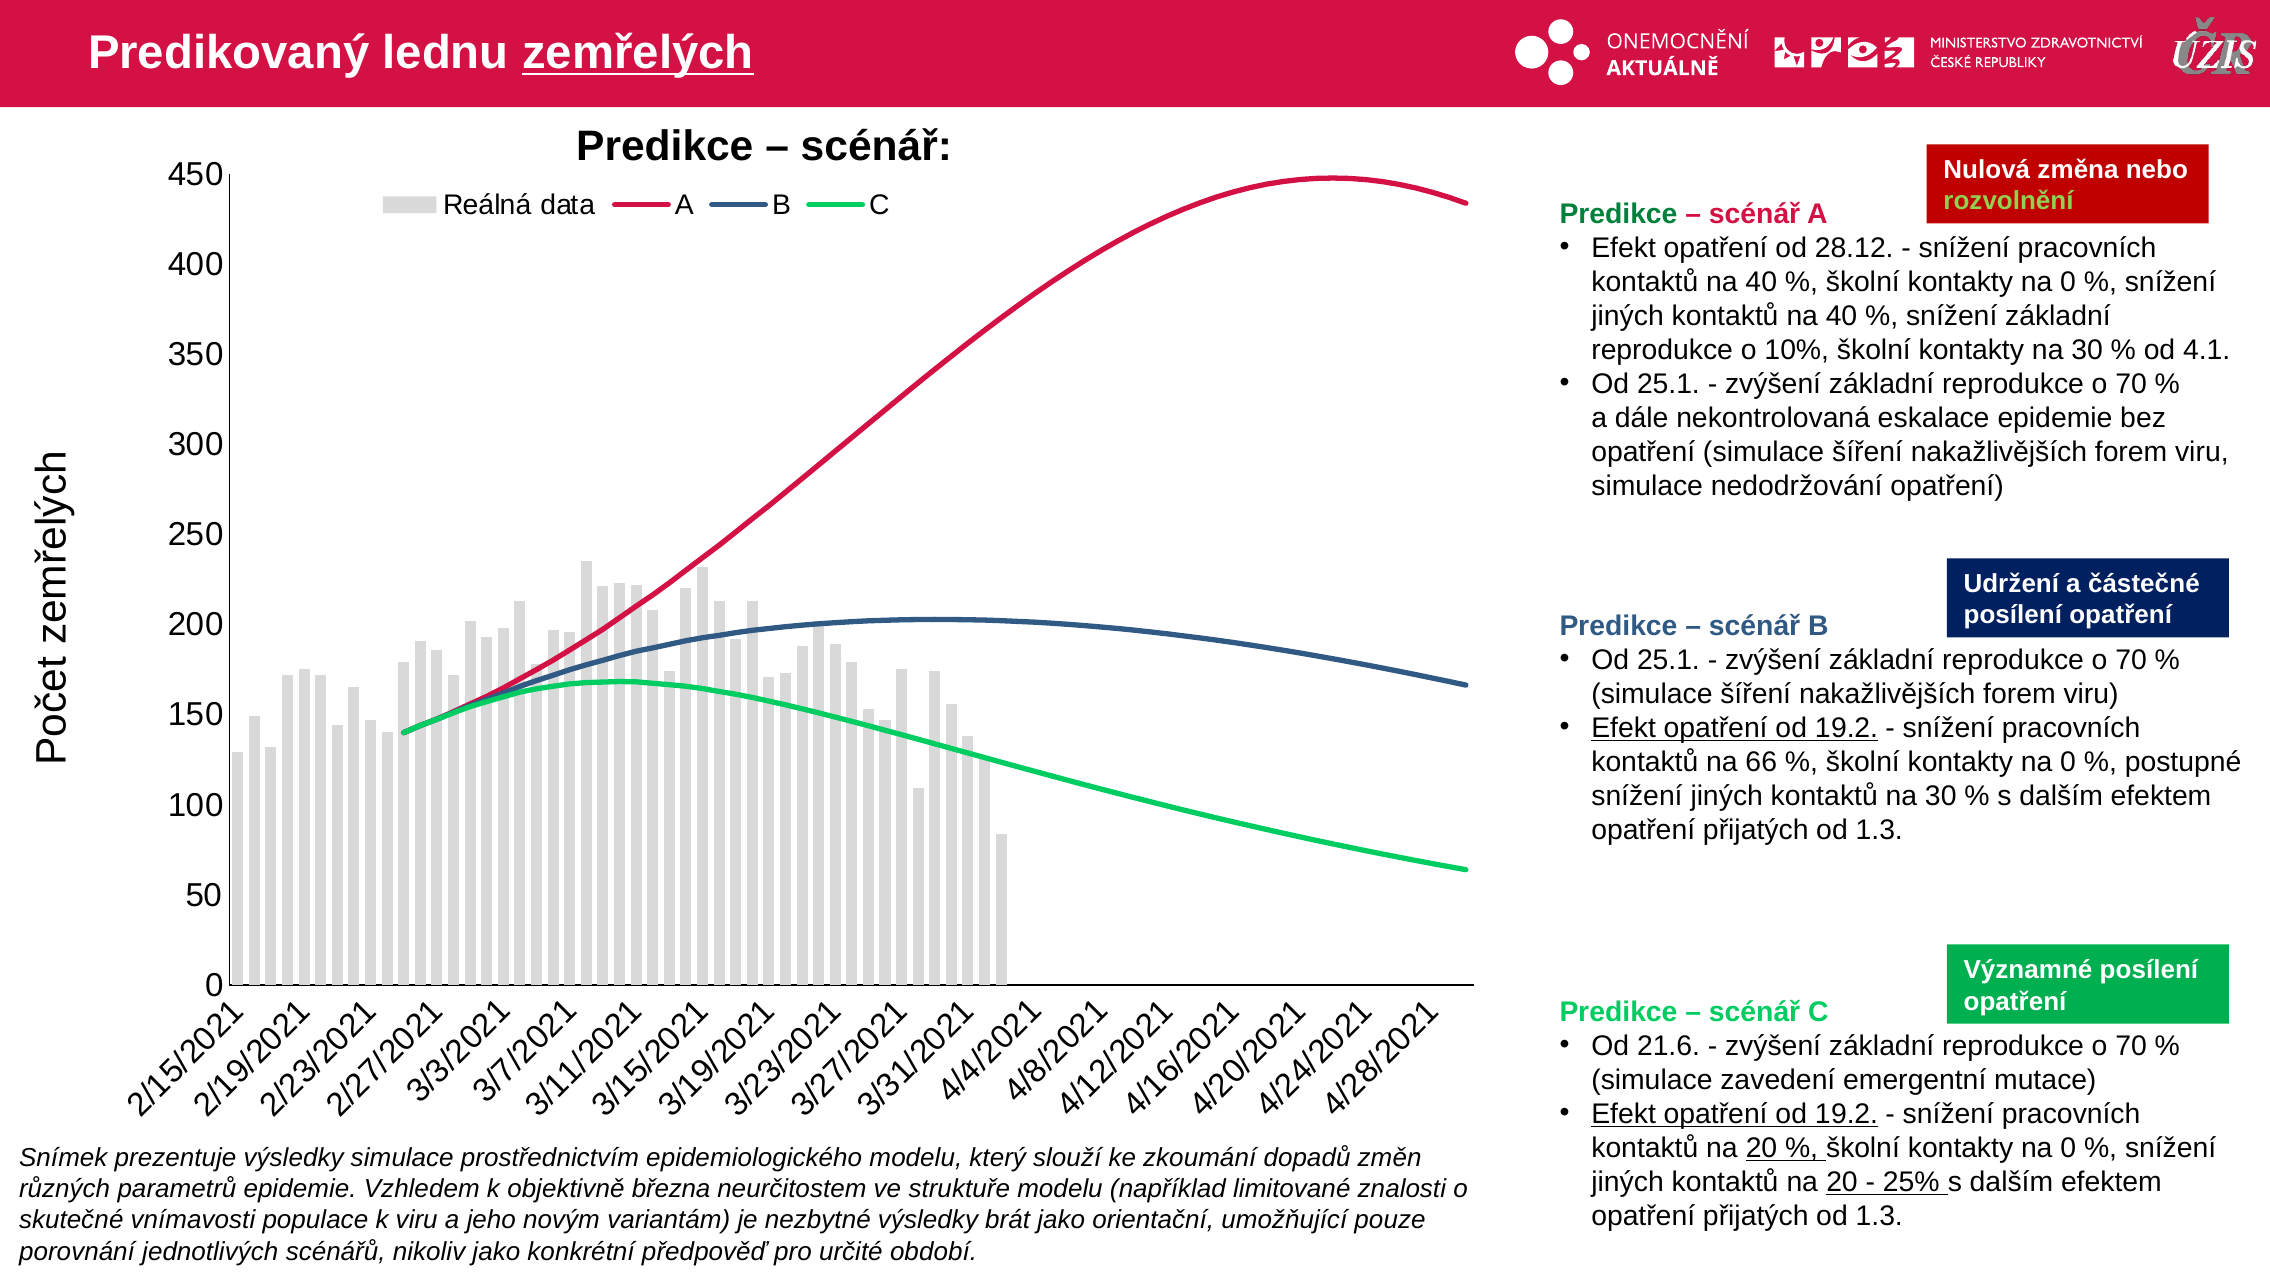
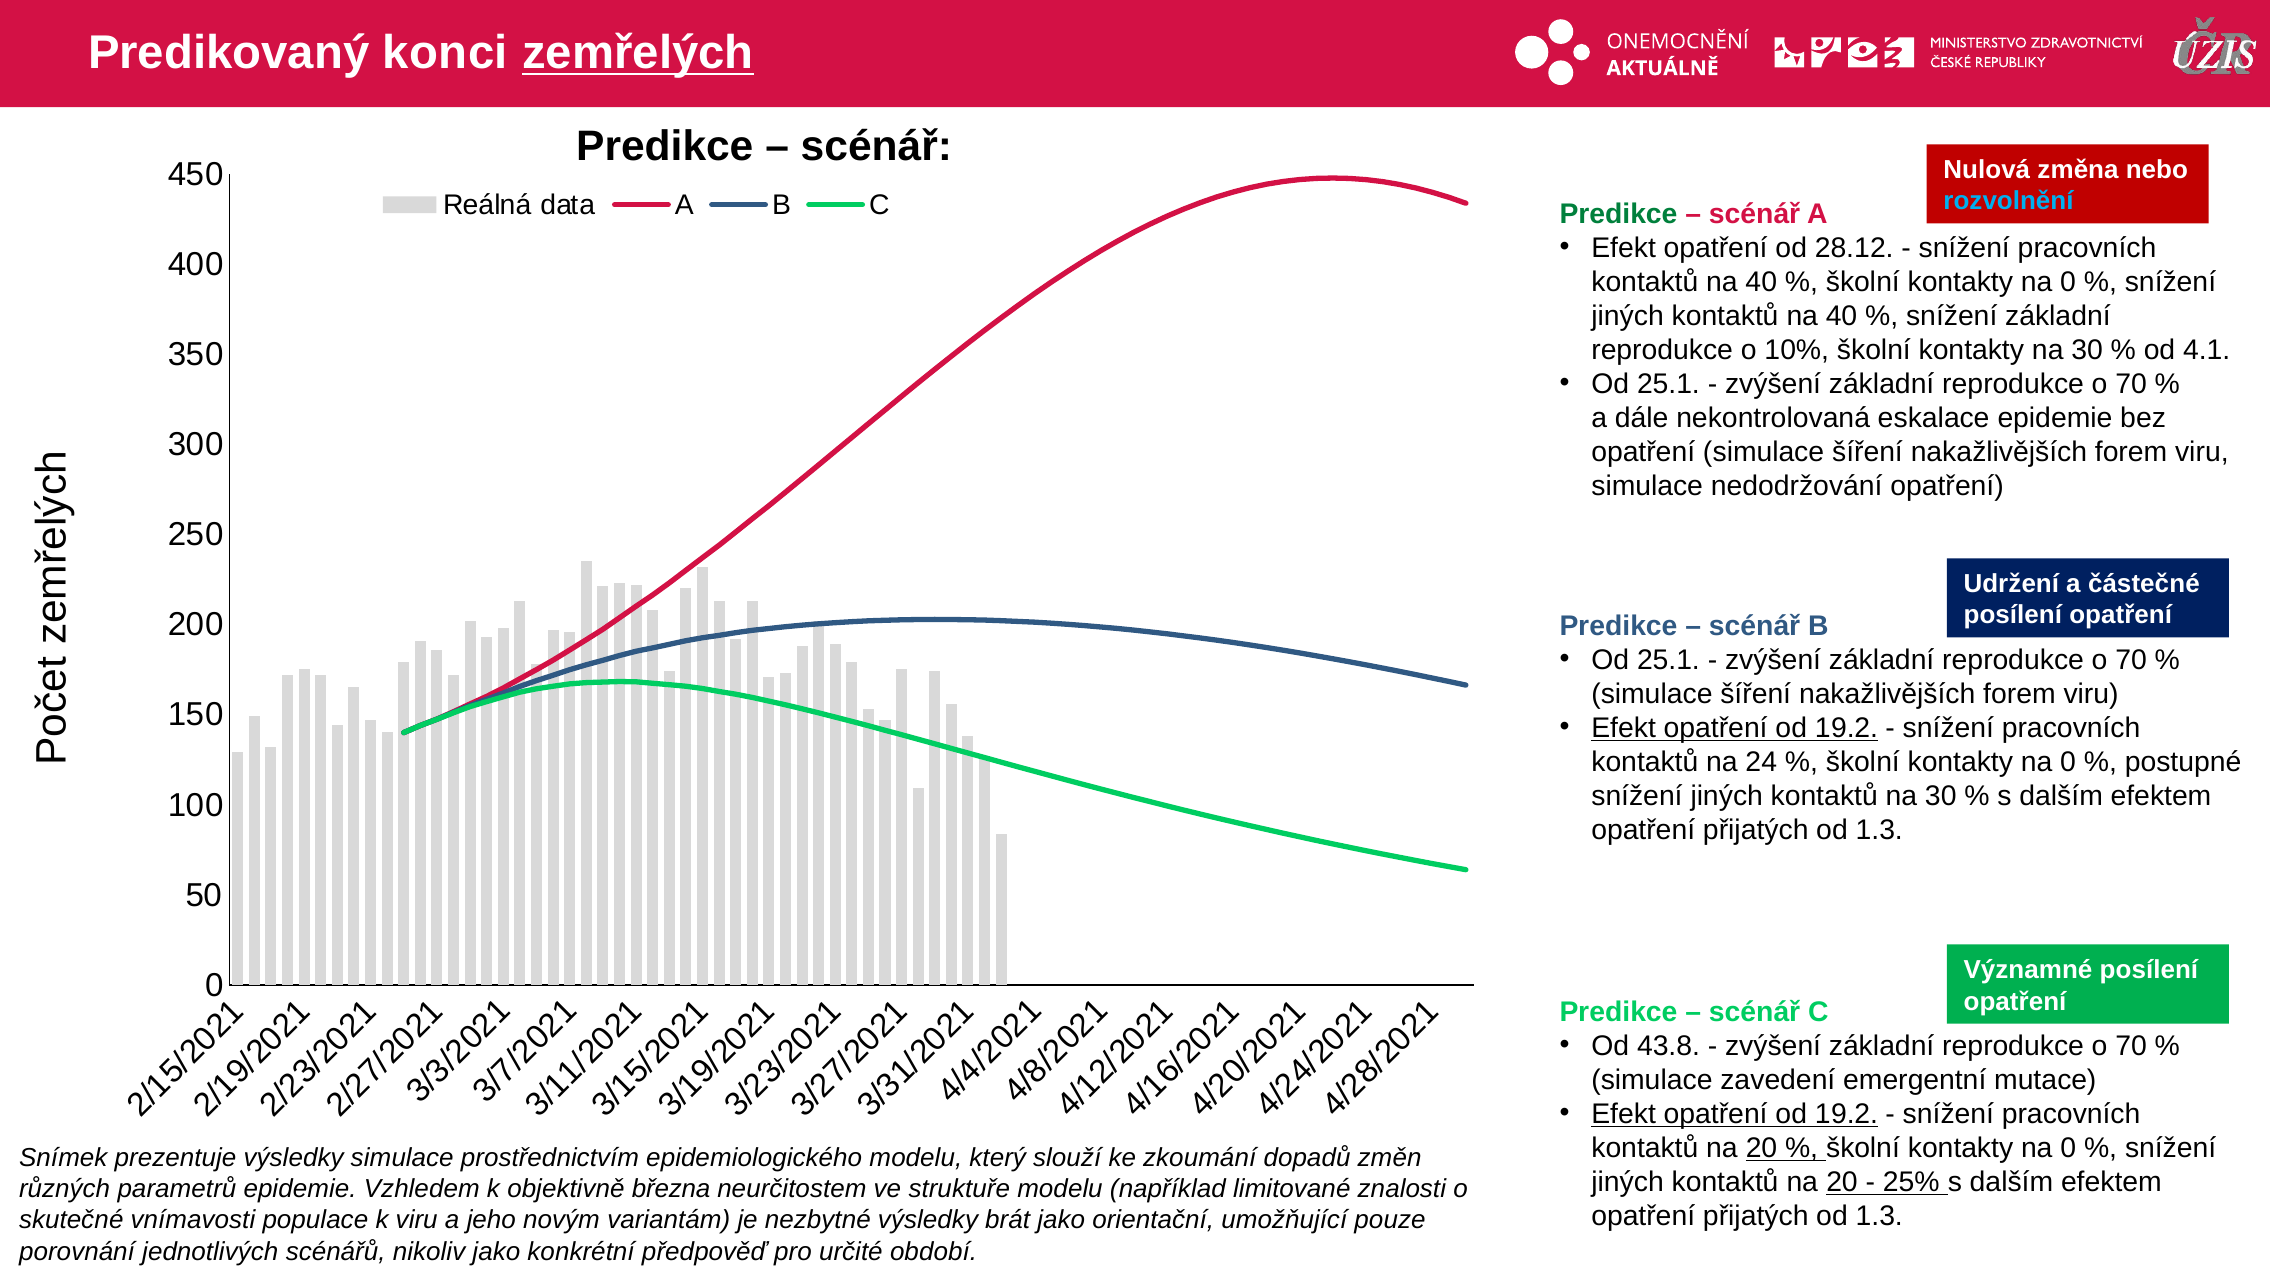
lednu: lednu -> konci (445, 53)
rozvolnění colour: light green -> light blue (2009, 201)
66: 66 -> 24 (1761, 762)
21.6: 21.6 -> 43.8 (1668, 1046)
